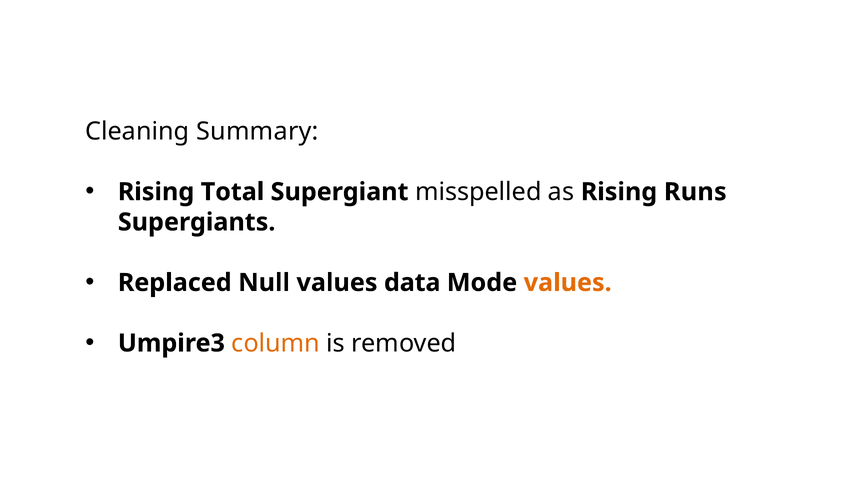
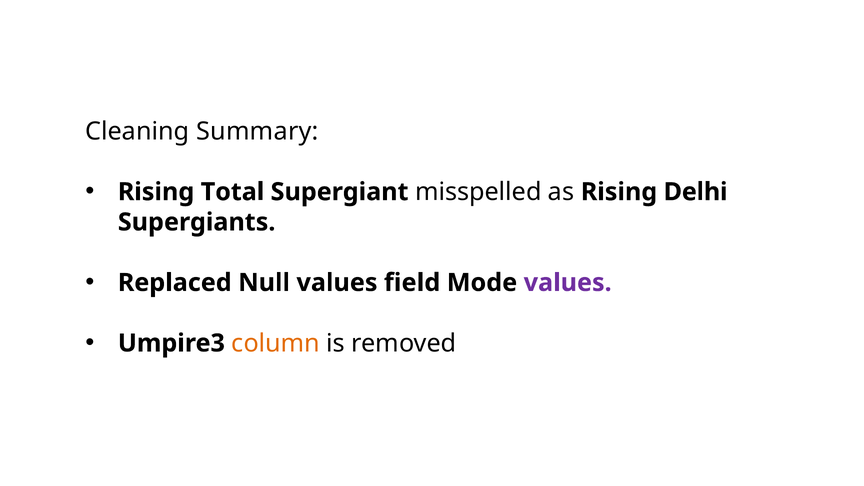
Runs: Runs -> Delhi (696, 192)
data: data -> field (412, 283)
values colour: orange -> purple (568, 283)
